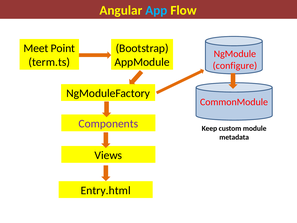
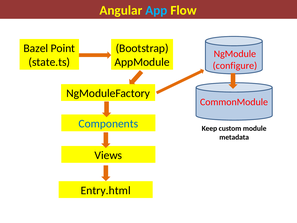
Meet: Meet -> Bazel (36, 48)
term.ts: term.ts -> state.ts (49, 62)
Components colour: purple -> blue (108, 124)
